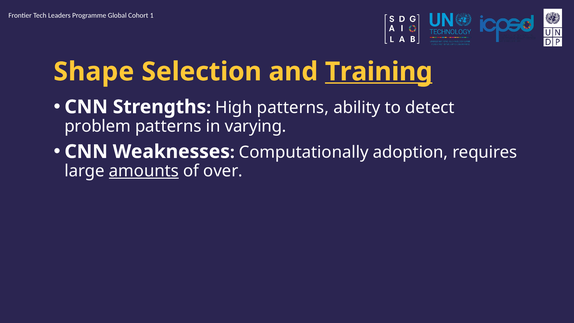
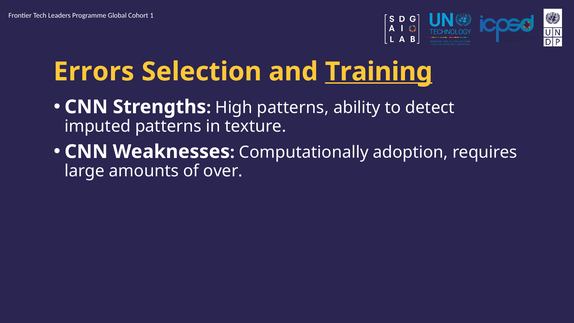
Shape: Shape -> Errors (94, 72)
problem: problem -> imputed (98, 126)
varying: varying -> texture (255, 126)
amounts underline: present -> none (144, 171)
